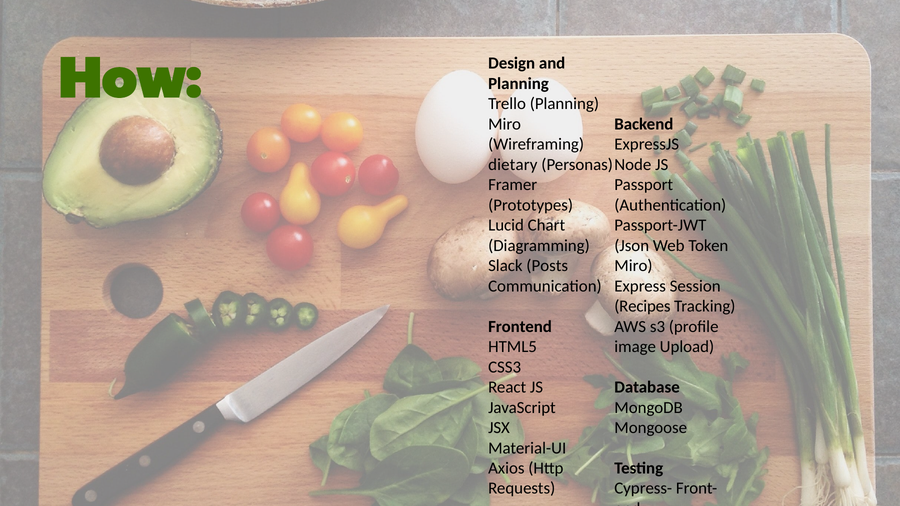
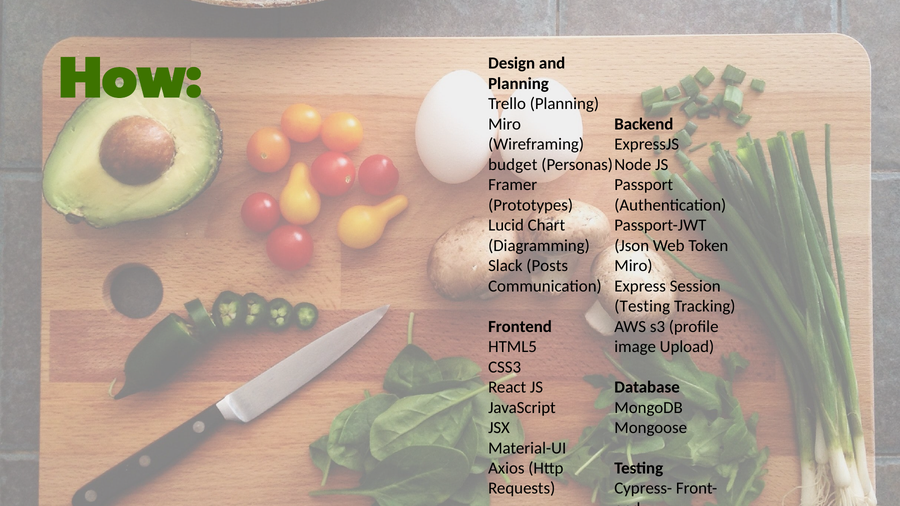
dietary: dietary -> budget (513, 165)
Recipes: Recipes -> Testing (642, 306)
